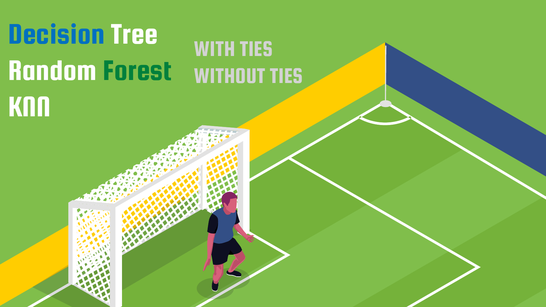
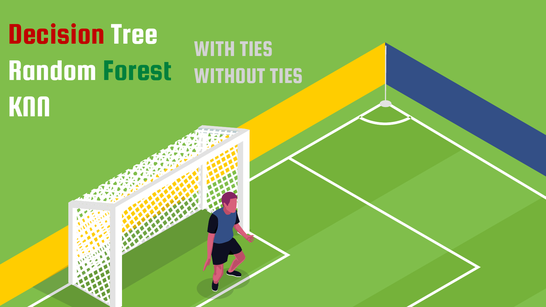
Decision colour: blue -> red (56, 34)
